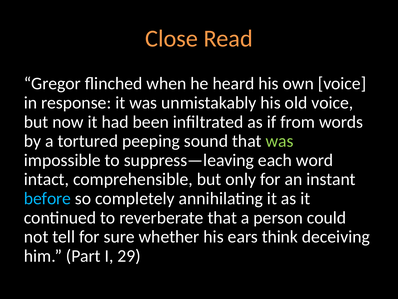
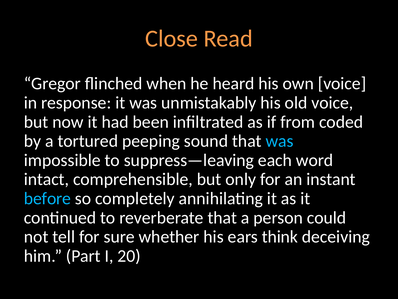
words: words -> coded (341, 122)
was colour: light green -> light blue (280, 141)
29: 29 -> 20 (129, 256)
